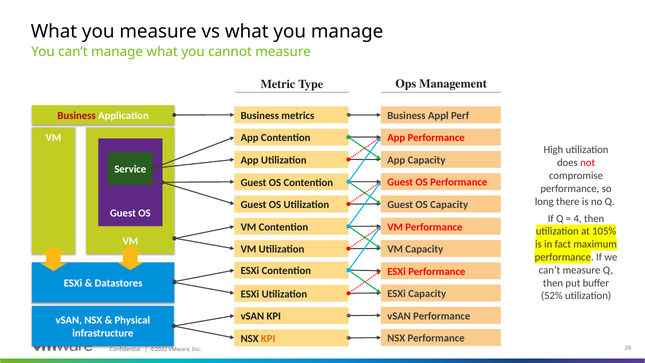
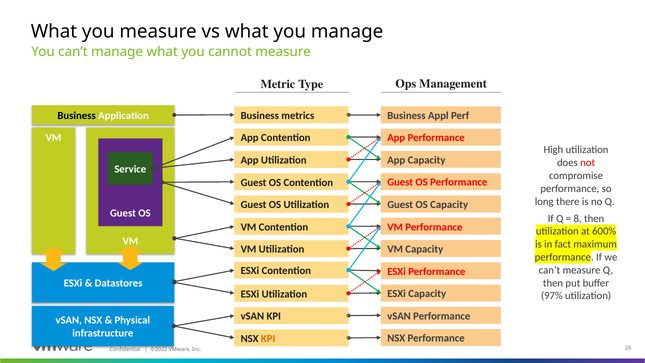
Business colour: red -> black (77, 116)
4: 4 -> 8 (578, 218)
105%: 105% -> 600% (604, 231)
52%: 52% -> 97% (552, 296)
